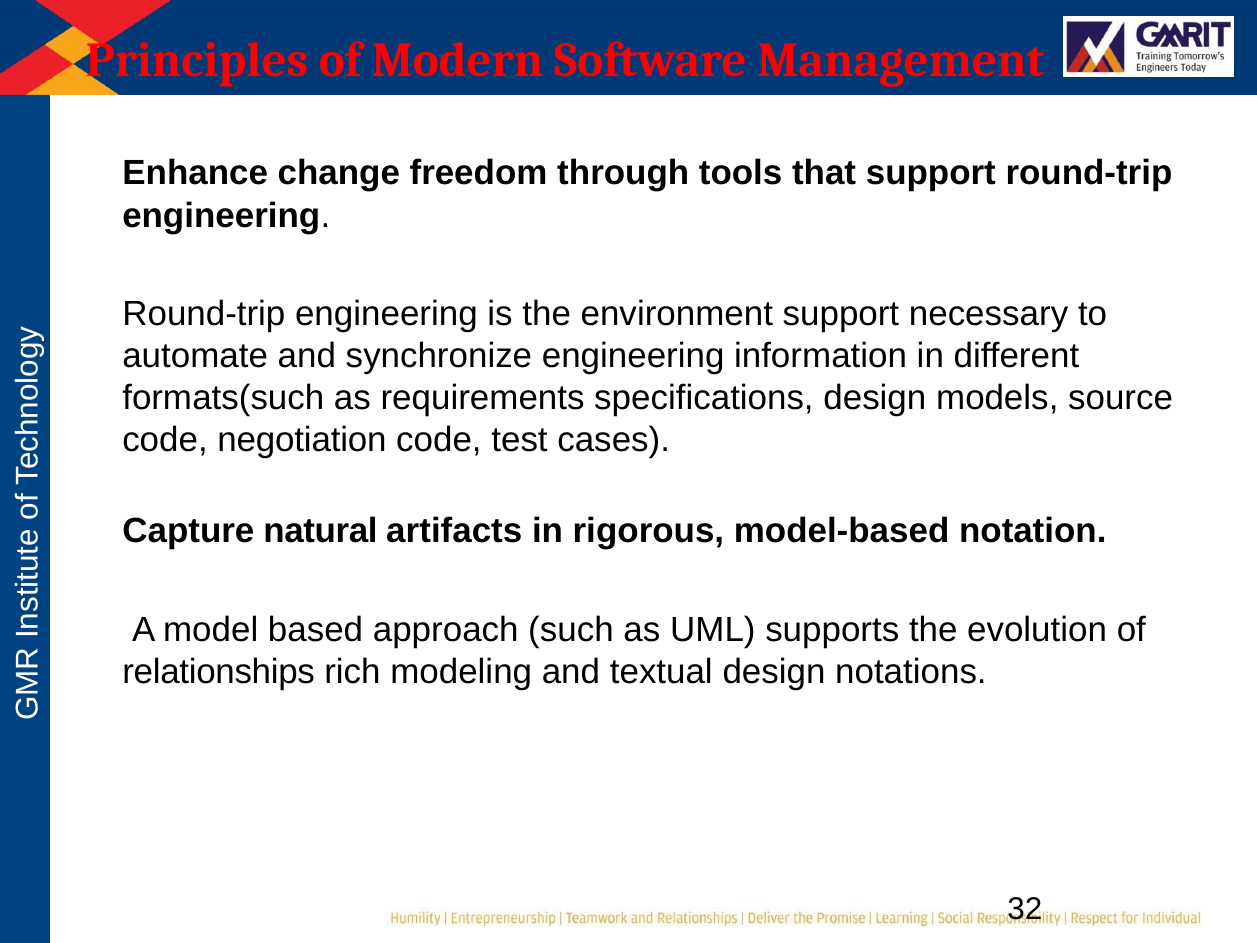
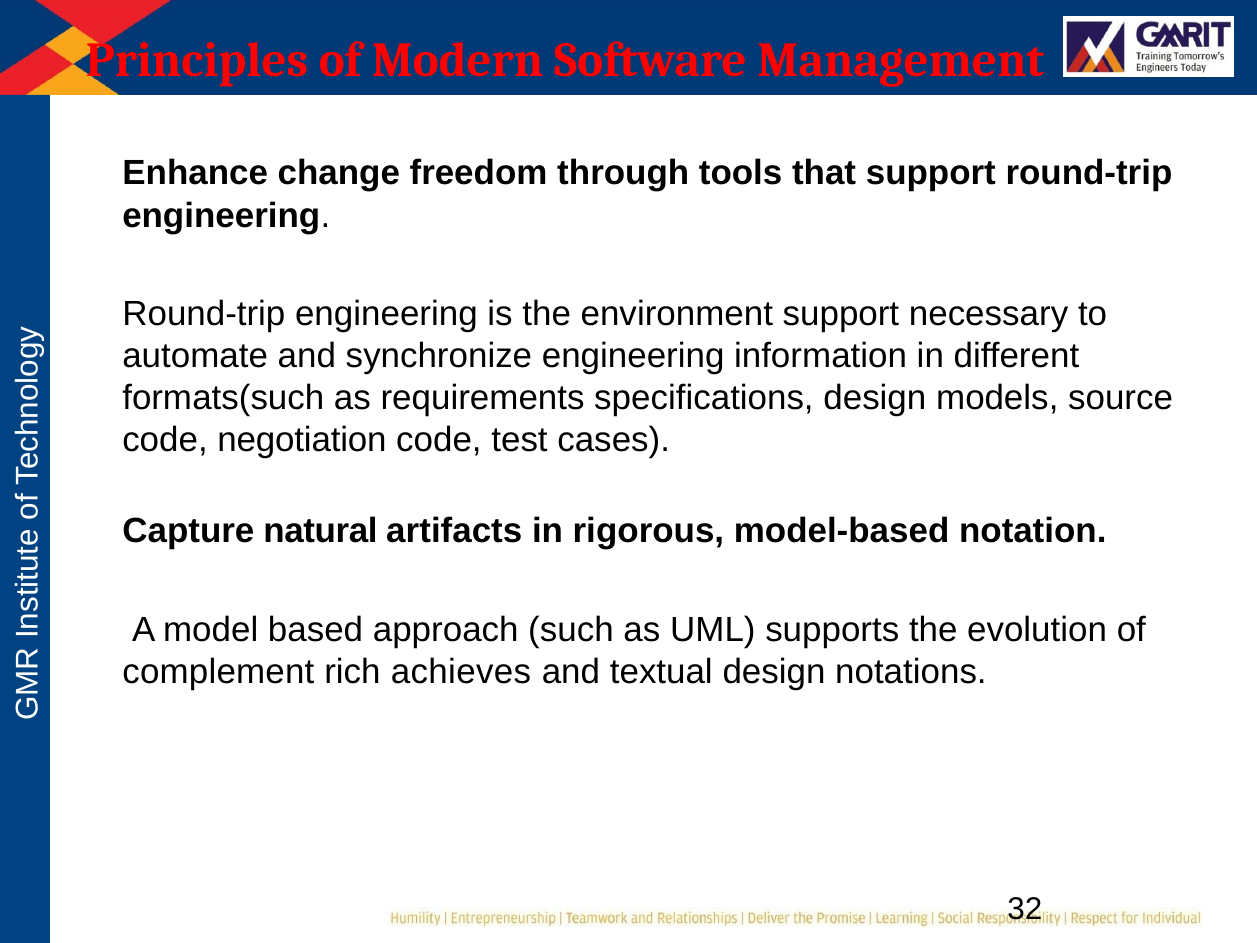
relationships: relationships -> complement (218, 672)
modeling: modeling -> achieves (461, 672)
